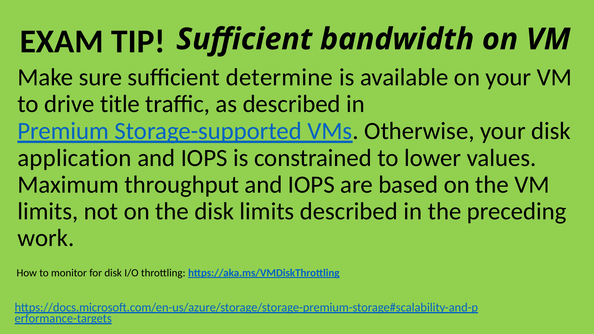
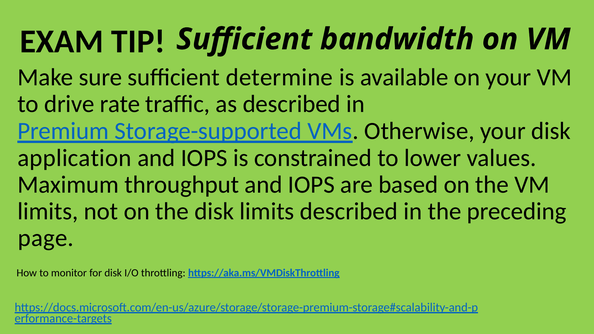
title: title -> rate (120, 104)
work: work -> page (46, 238)
